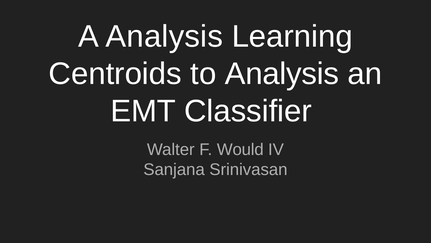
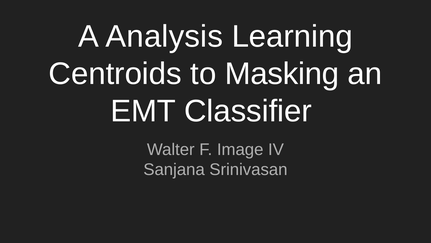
to Analysis: Analysis -> Masking (282, 74)
Would: Would -> Image (240, 149)
